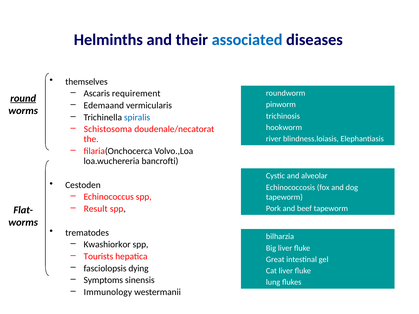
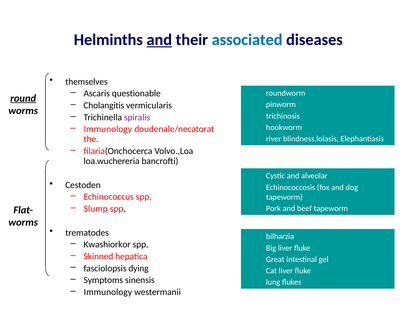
and underline: none -> present (159, 40)
requirement: requirement -> questionable (136, 94)
Edemaand: Edemaand -> Cholangitis (104, 106)
spiralis colour: blue -> purple (137, 117)
Schistosoma: Schistosoma -> Immunology (108, 129)
Result: Result -> Slump (96, 209)
Tourists: Tourists -> Skinned (98, 257)
